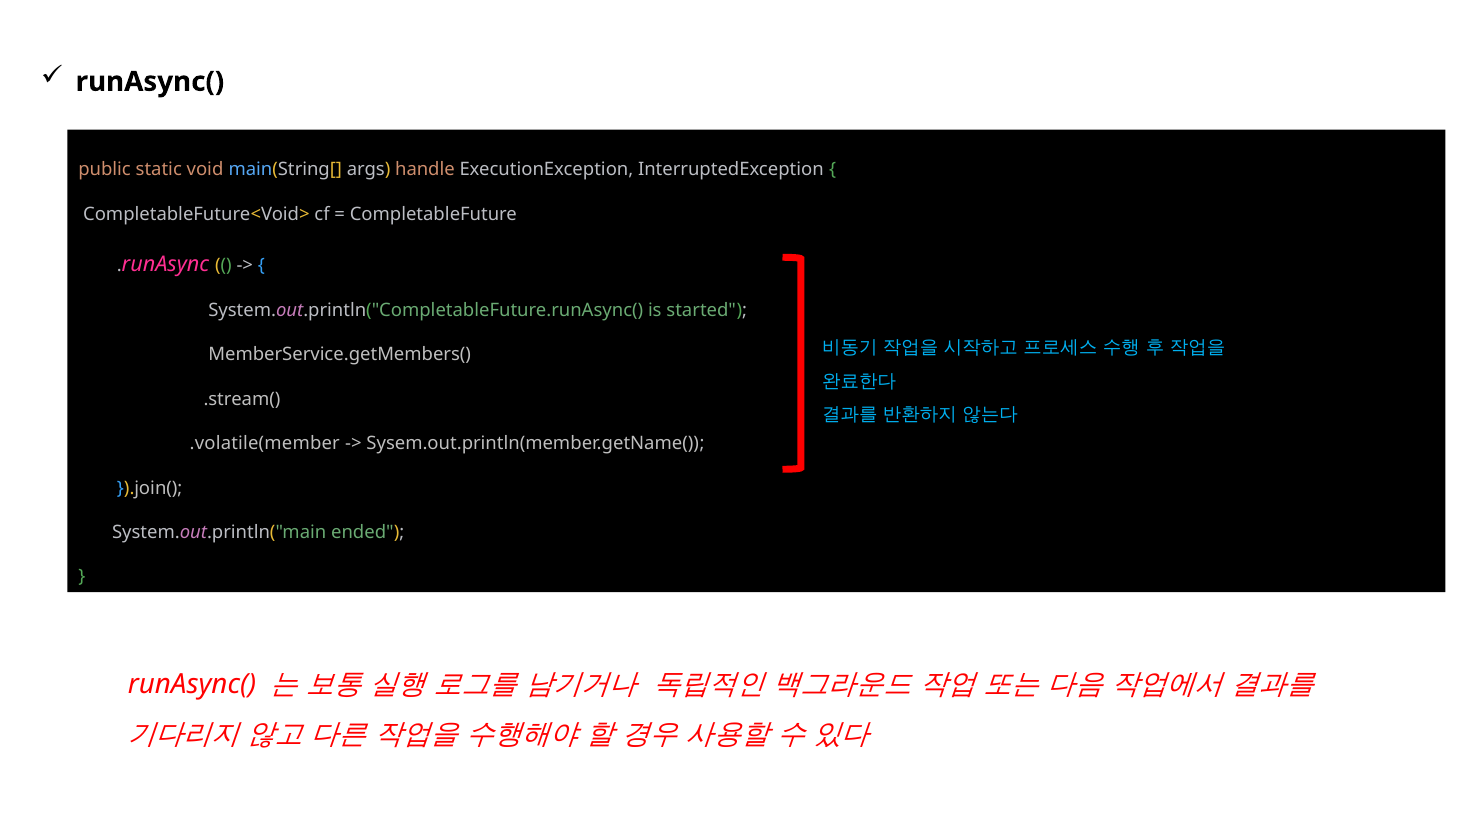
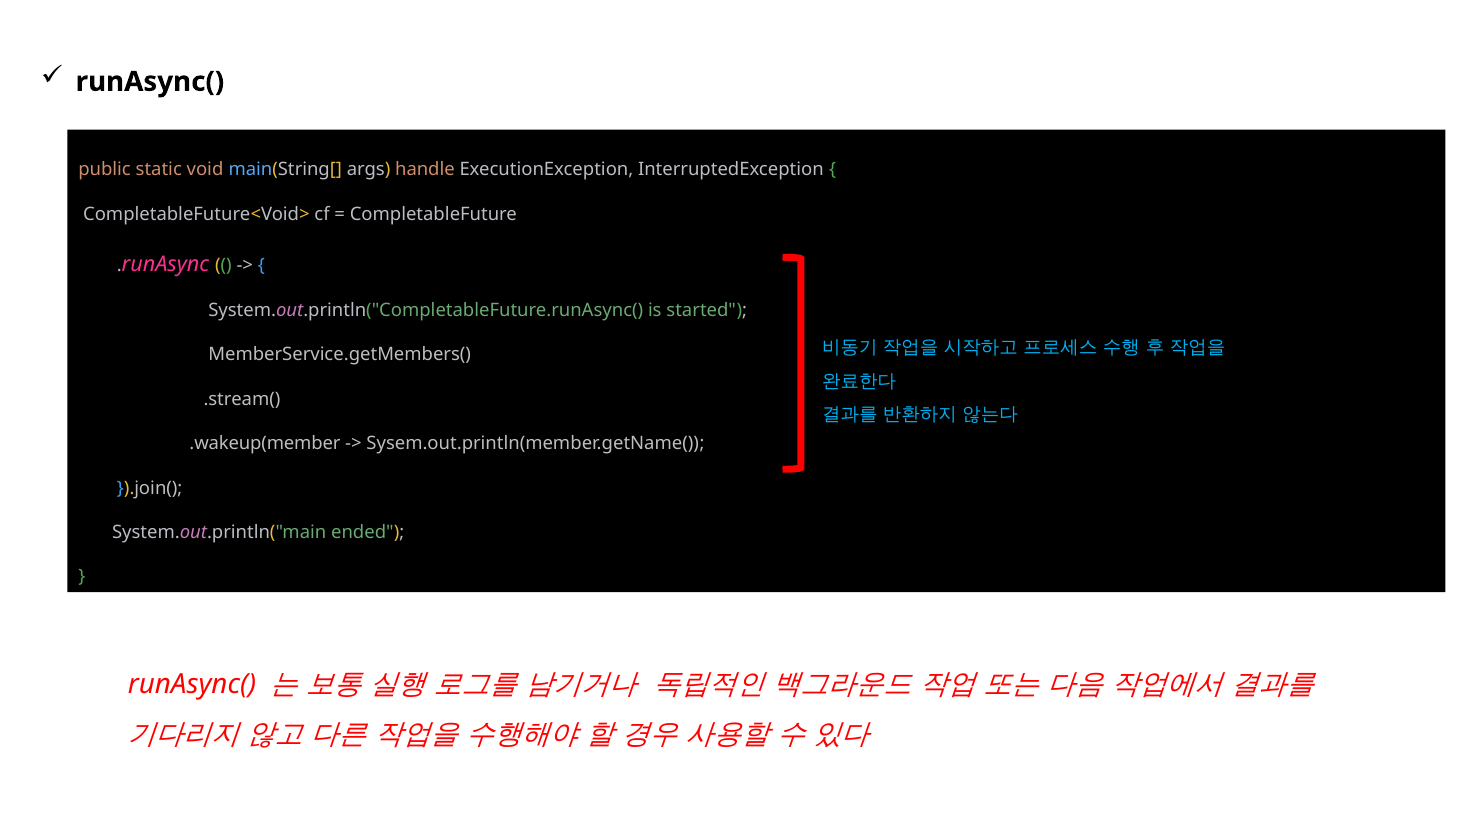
.volatile(member: .volatile(member -> .wakeup(member (265, 444)
